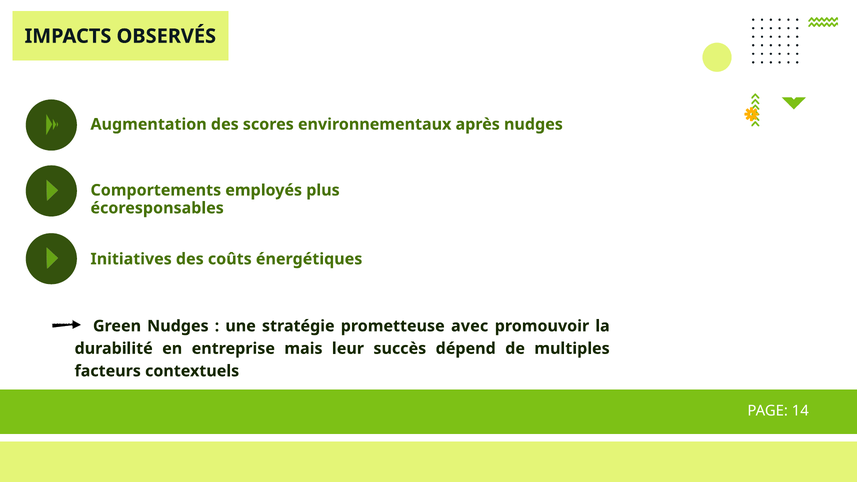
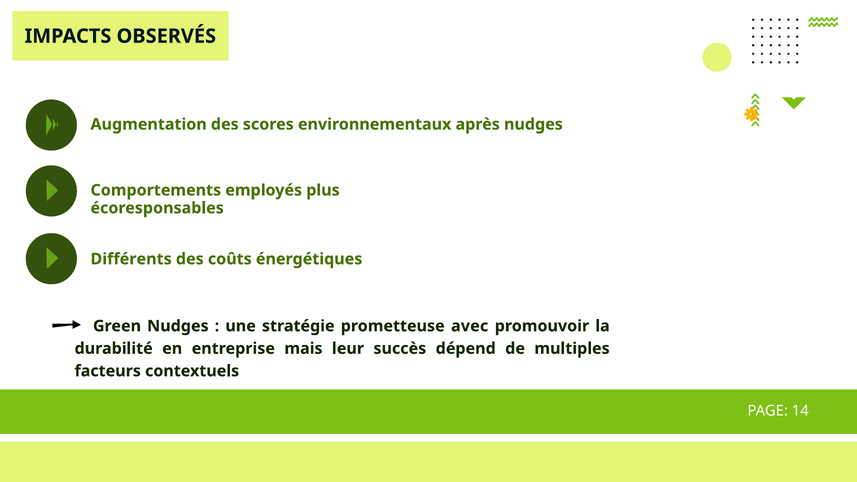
Initiatives: Initiatives -> Différents (131, 259)
